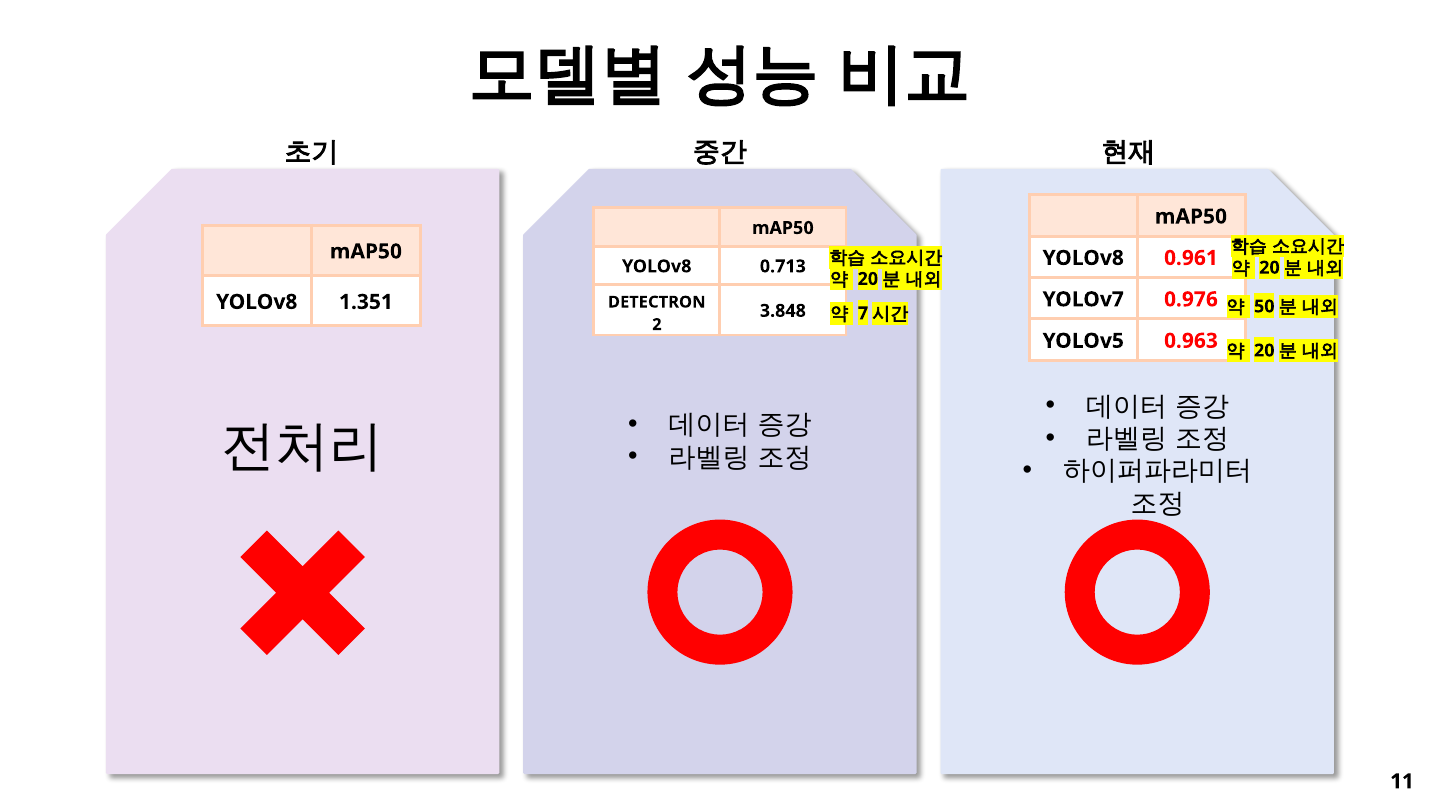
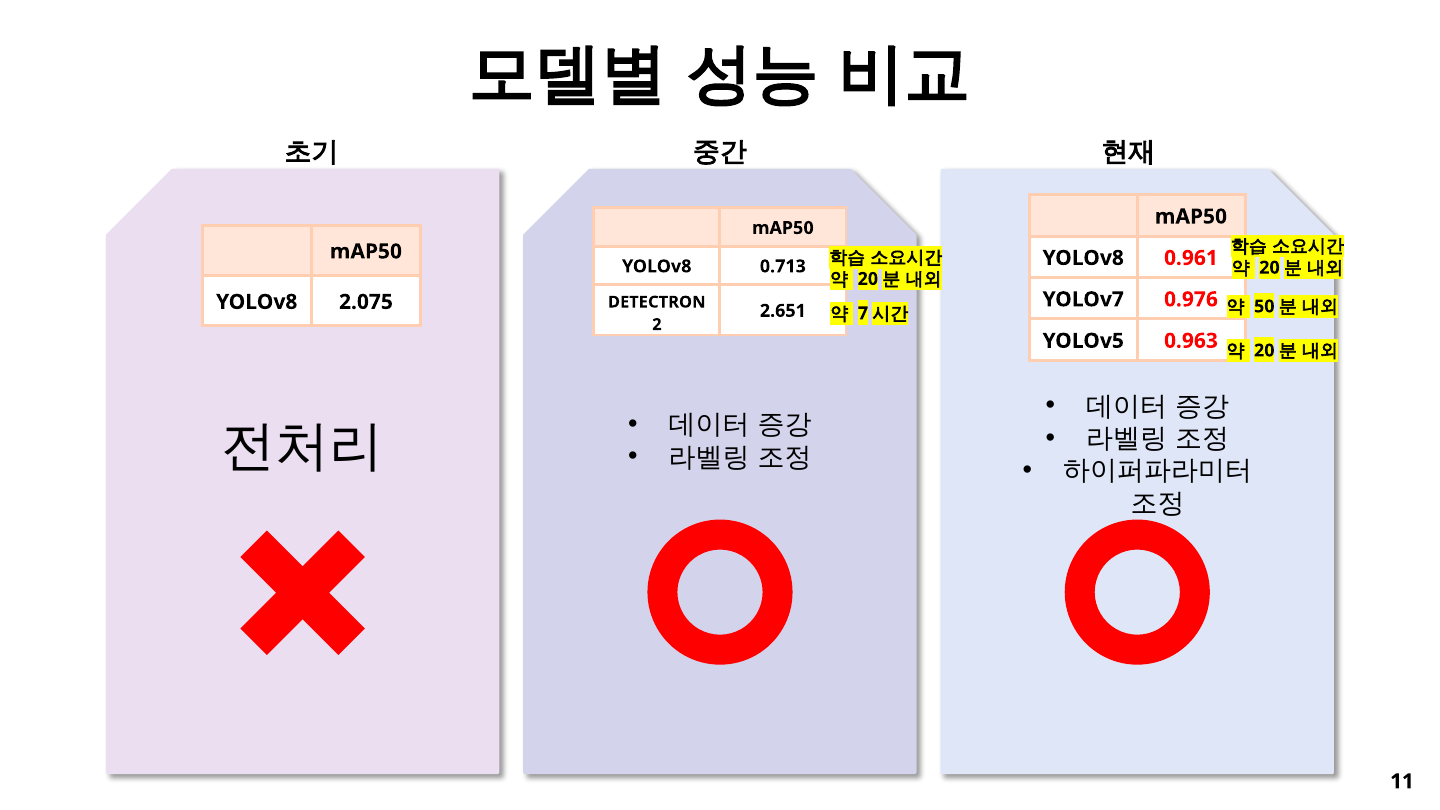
1.351: 1.351 -> 2.075 (366, 302)
3.848: 3.848 -> 2.651 (783, 311)
